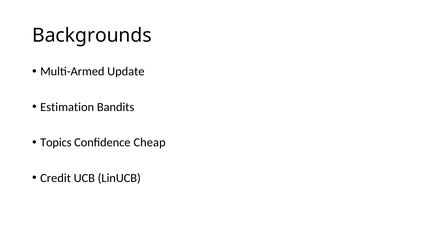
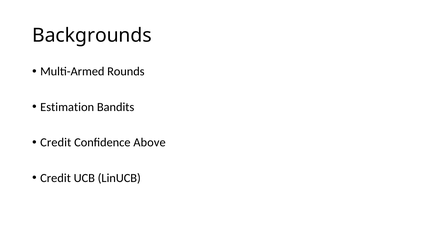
Update: Update -> Rounds (126, 72)
Topics: Topics -> Credit (56, 142)
Cheap: Cheap -> Above (150, 142)
